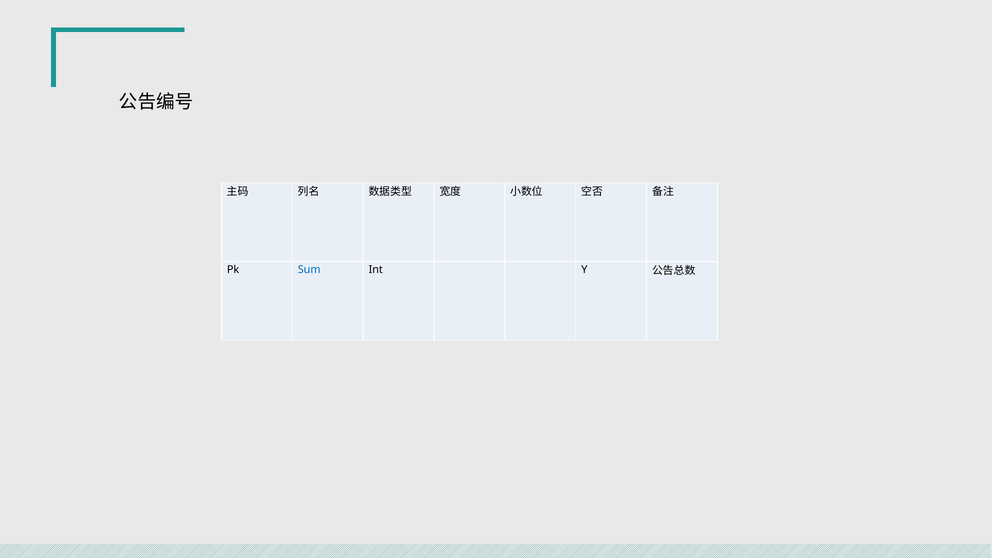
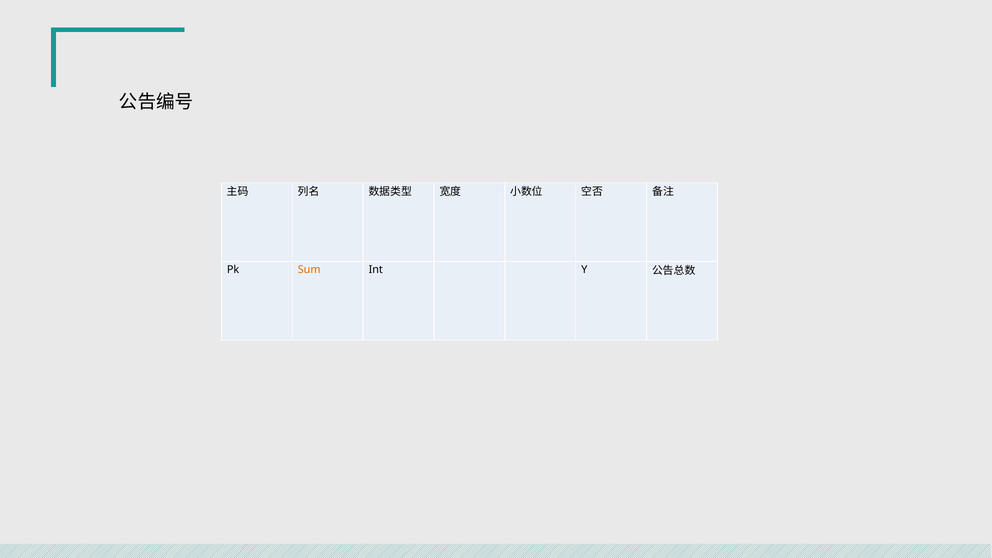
Sum colour: blue -> orange (309, 269)
